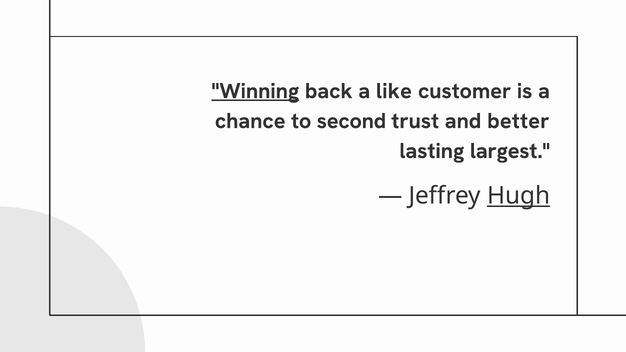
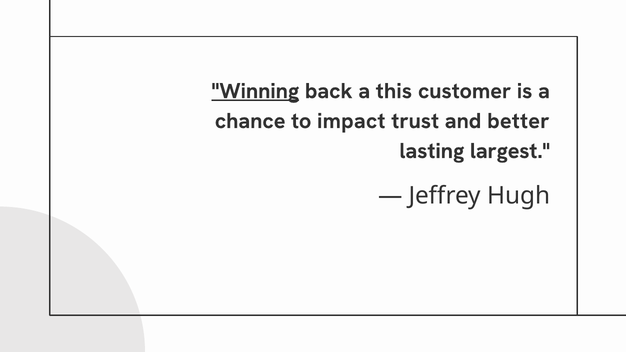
like: like -> this (394, 91)
second: second -> impact (351, 121)
Hugh underline: present -> none (519, 196)
